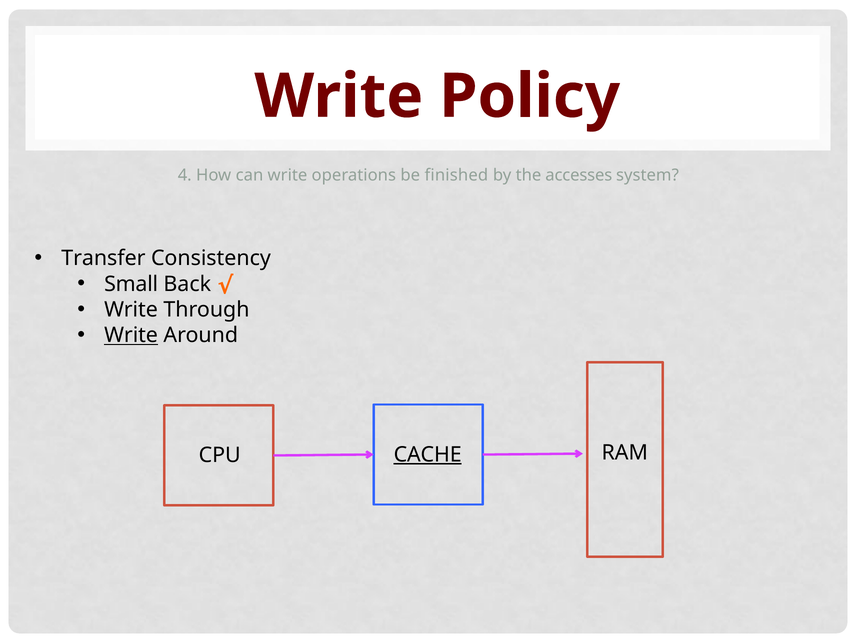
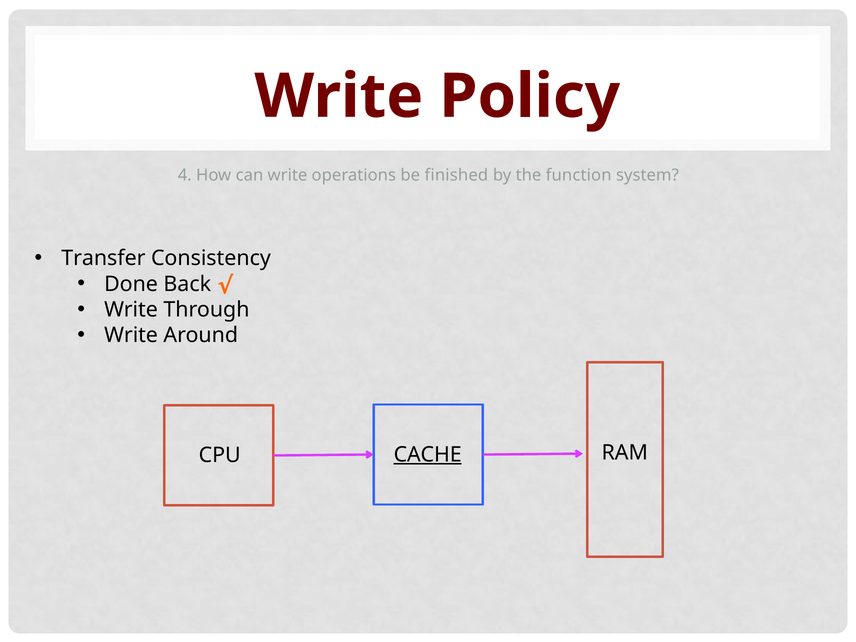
accesses: accesses -> function (579, 175)
Small: Small -> Done (131, 284)
Write underline: present -> none (131, 335)
